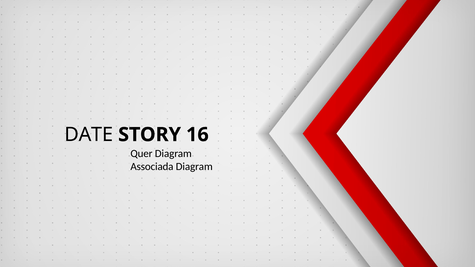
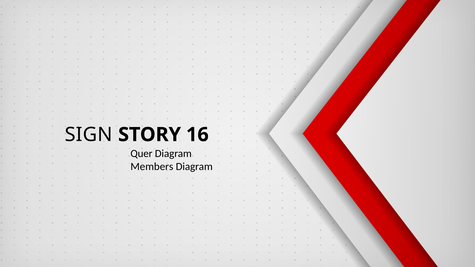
DATE: DATE -> SIGN (89, 135)
Associada: Associada -> Members (152, 167)
